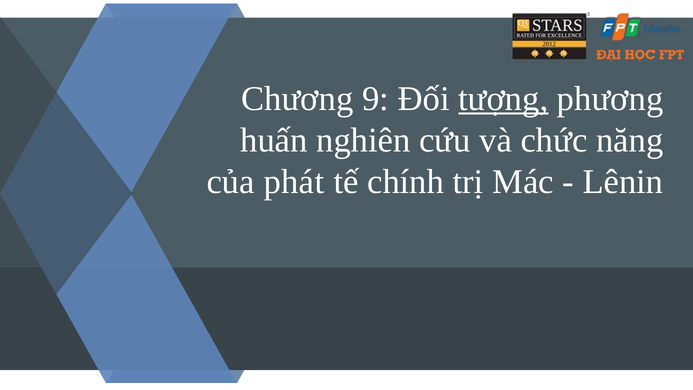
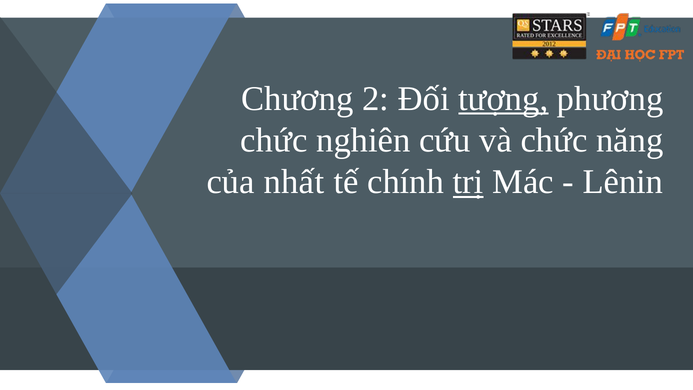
9: 9 -> 2 (376, 99)
huấn: huấn -> chức (274, 140)
phát: phát -> nhất (294, 182)
trị underline: none -> present (468, 182)
